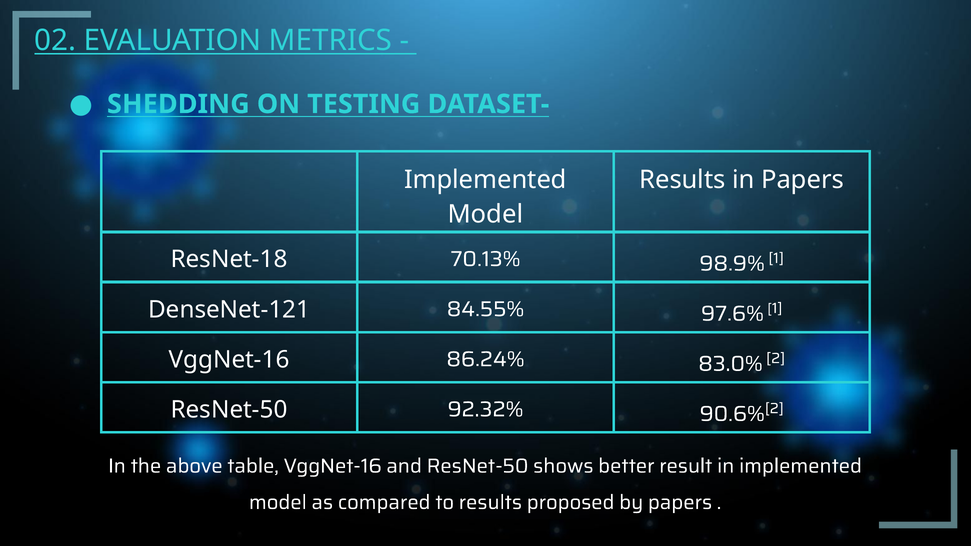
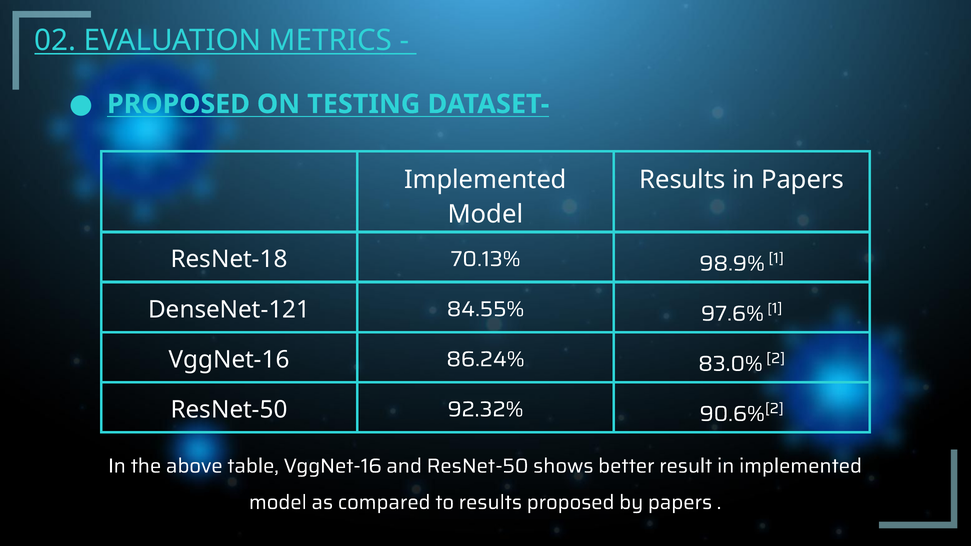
SHEDDING: SHEDDING -> PROPOSED (178, 104)
